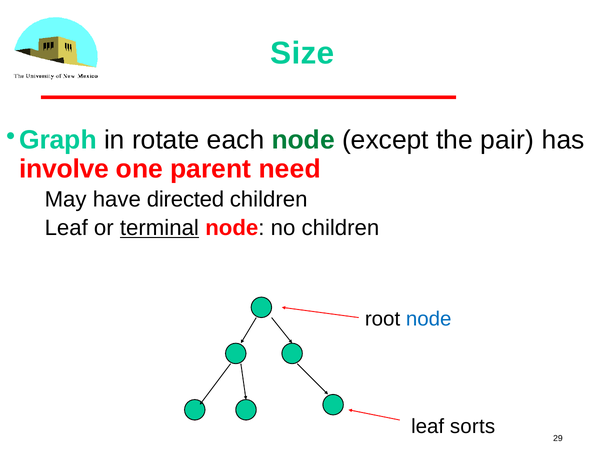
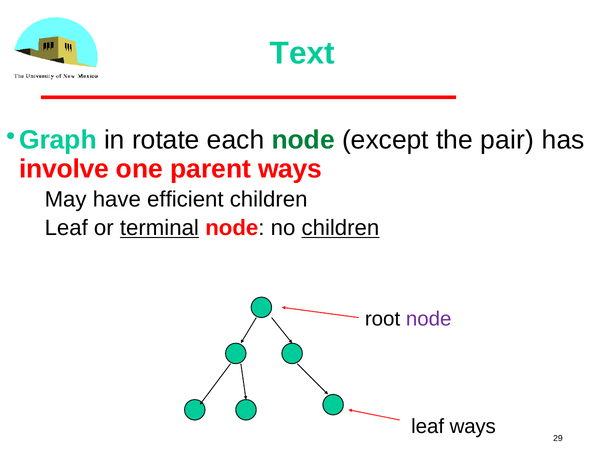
Size: Size -> Text (302, 53)
parent need: need -> ways (290, 169)
directed: directed -> efficient (185, 200)
children underline: none -> present (340, 228)
node colour: blue -> purple (429, 319)
leaf sorts: sorts -> ways (473, 427)
